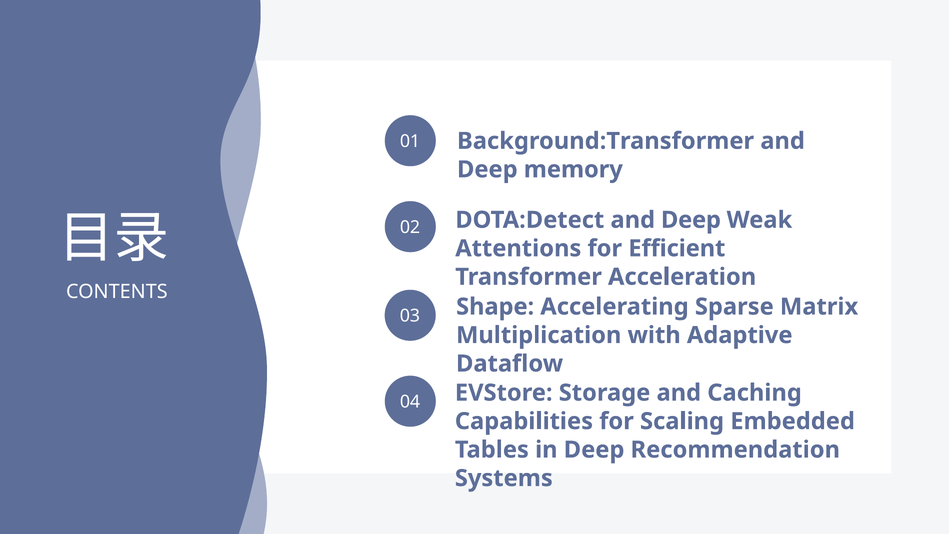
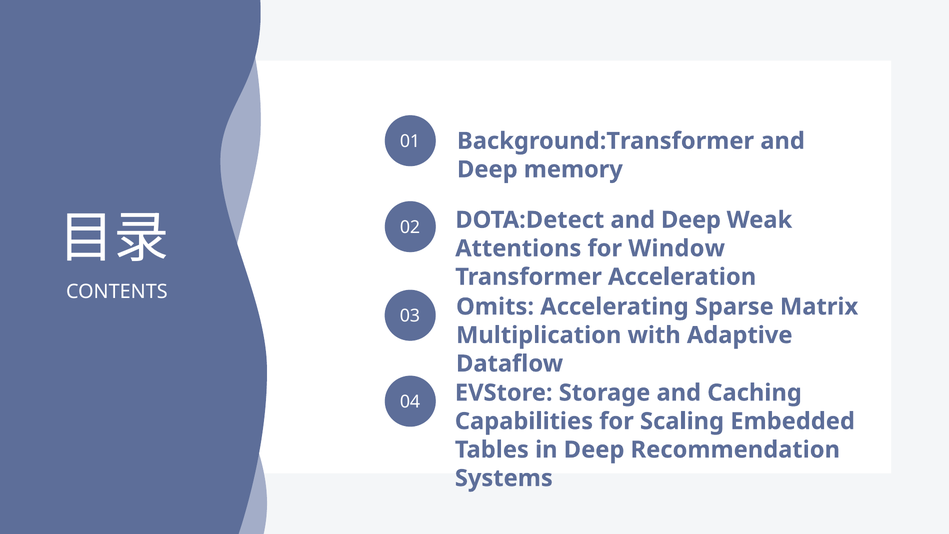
Efficient: Efficient -> Window (677, 248)
Shape: Shape -> Omits (495, 307)
